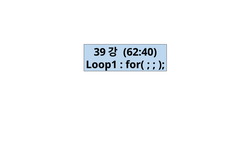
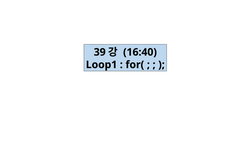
62:40: 62:40 -> 16:40 (140, 52)
